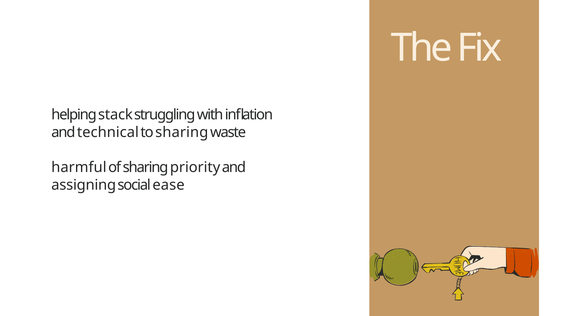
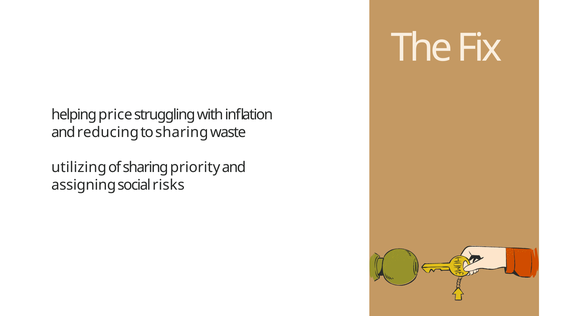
stack: stack -> price (115, 115)
technical: technical -> reducing (108, 132)
harmful: harmful -> utilizing (79, 167)
ease: ease -> risks (169, 185)
